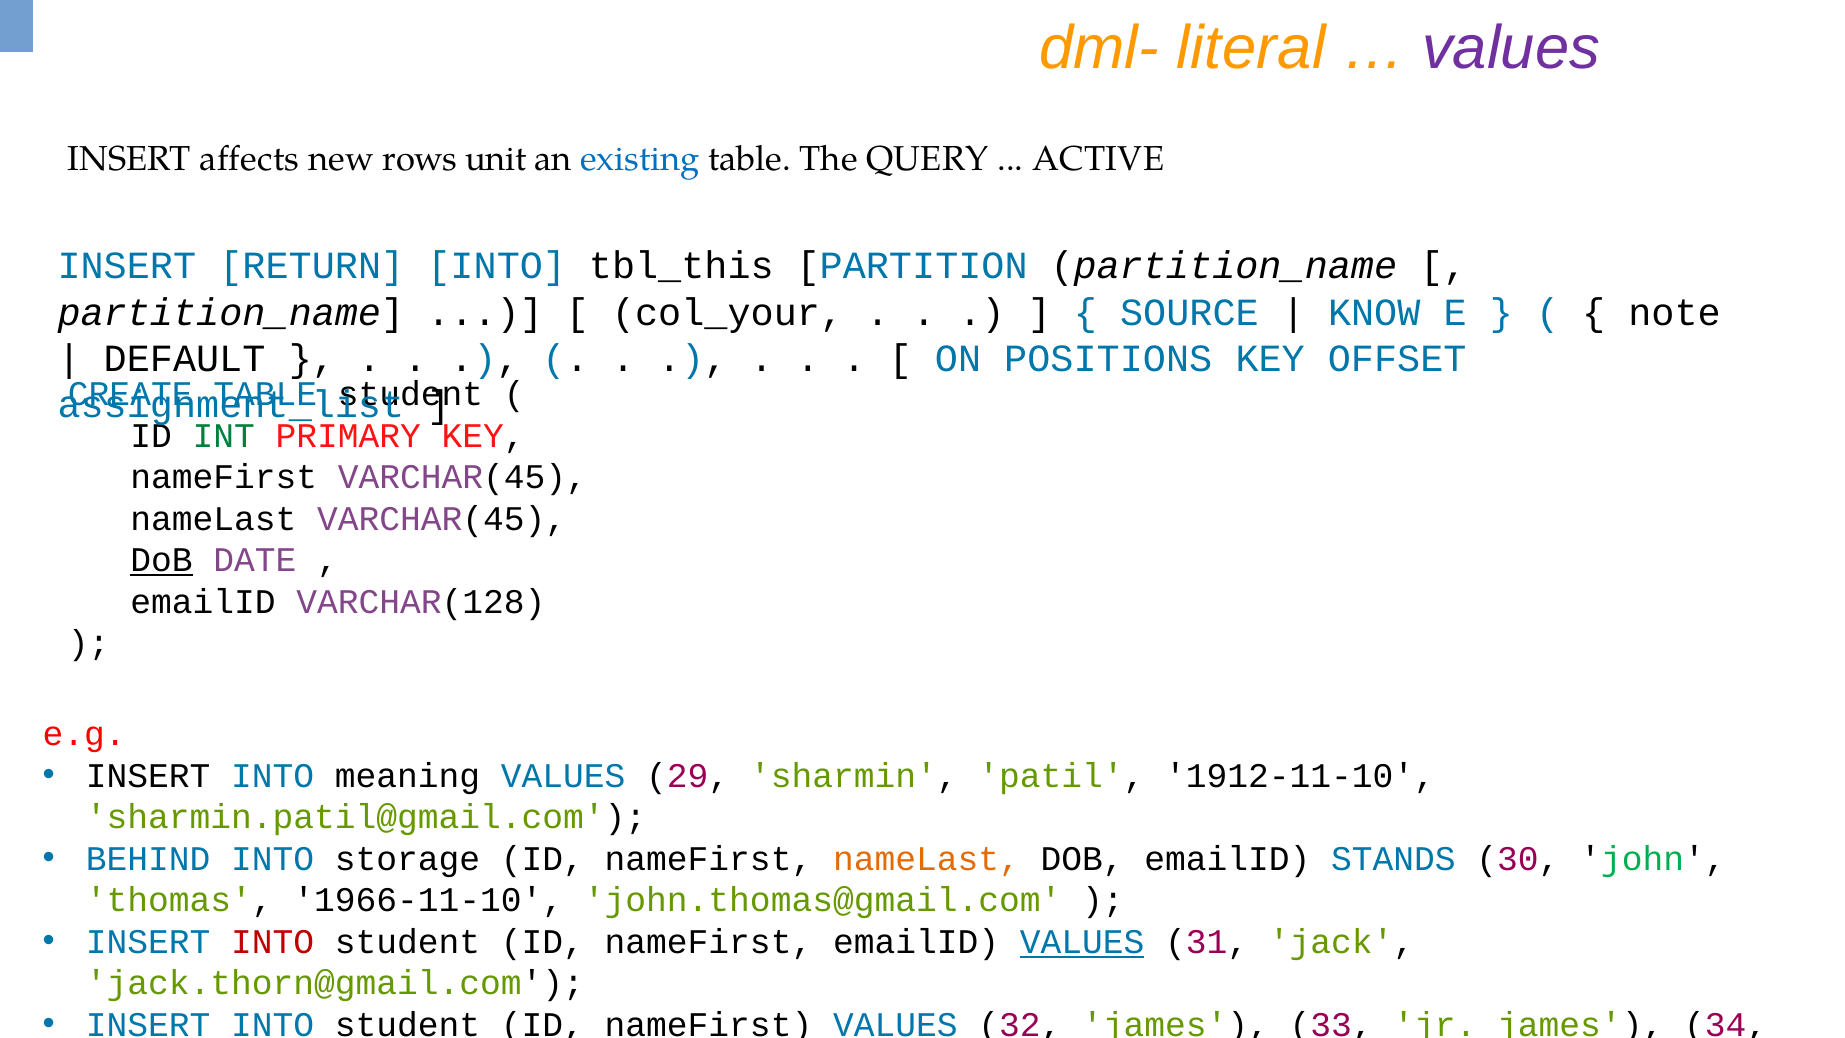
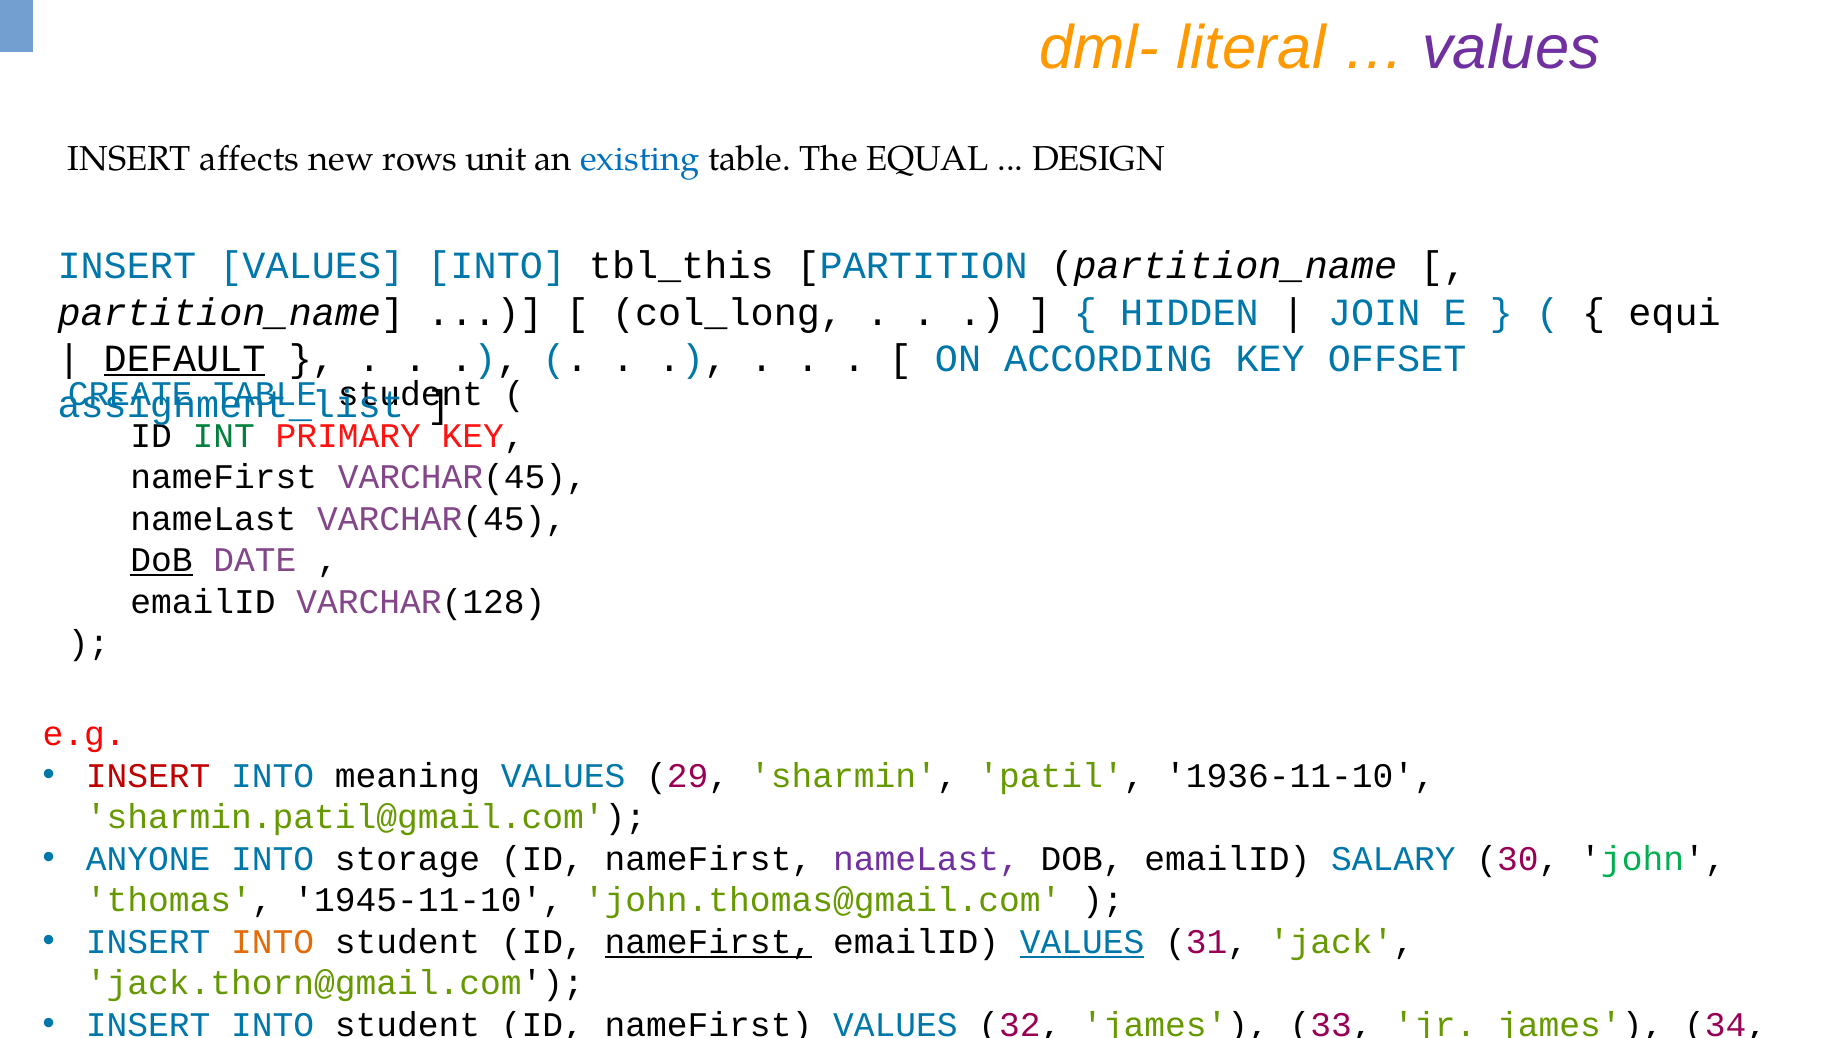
QUERY: QUERY -> EQUAL (928, 159)
ACTIVE: ACTIVE -> DESIGN (1098, 159)
INSERT RETURN: RETURN -> VALUES (312, 266)
col_your: col_your -> col_long (728, 312)
SOURCE: SOURCE -> HIDDEN (1189, 312)
KNOW: KNOW -> JOIN (1374, 312)
note: note -> equi (1675, 312)
DEFAULT underline: none -> present (185, 358)
POSITIONS: POSITIONS -> ACCORDING (1108, 358)
INSERT colour: black -> red (148, 776)
1912-11-10: 1912-11-10 -> 1936-11-10 (1300, 776)
BEHIND: BEHIND -> ANYONE (148, 859)
nameLast colour: orange -> purple (926, 859)
STANDS: STANDS -> SALARY (1393, 859)
1966-11-10: 1966-11-10 -> 1945-11-10 (428, 900)
INTO colour: red -> orange (273, 942)
nameFirst underline: none -> present (708, 942)
